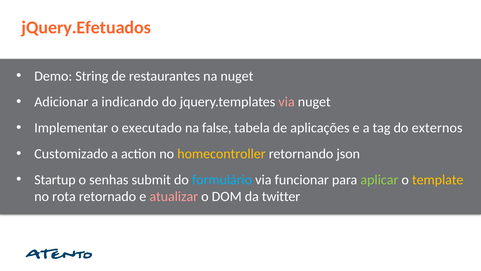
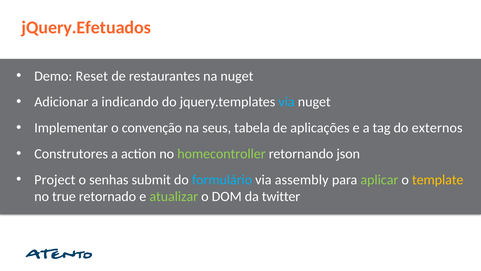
String: String -> Reset (92, 76)
via colour: pink -> light blue (287, 102)
executado: executado -> convenção (152, 128)
false: false -> seus (217, 128)
Customizado: Customizado -> Construtores (71, 154)
homecontroller colour: yellow -> light green (221, 154)
Startup: Startup -> Project (55, 179)
funcionar: funcionar -> assembly (302, 179)
rota: rota -> true (64, 196)
atualizar colour: pink -> light green (174, 196)
